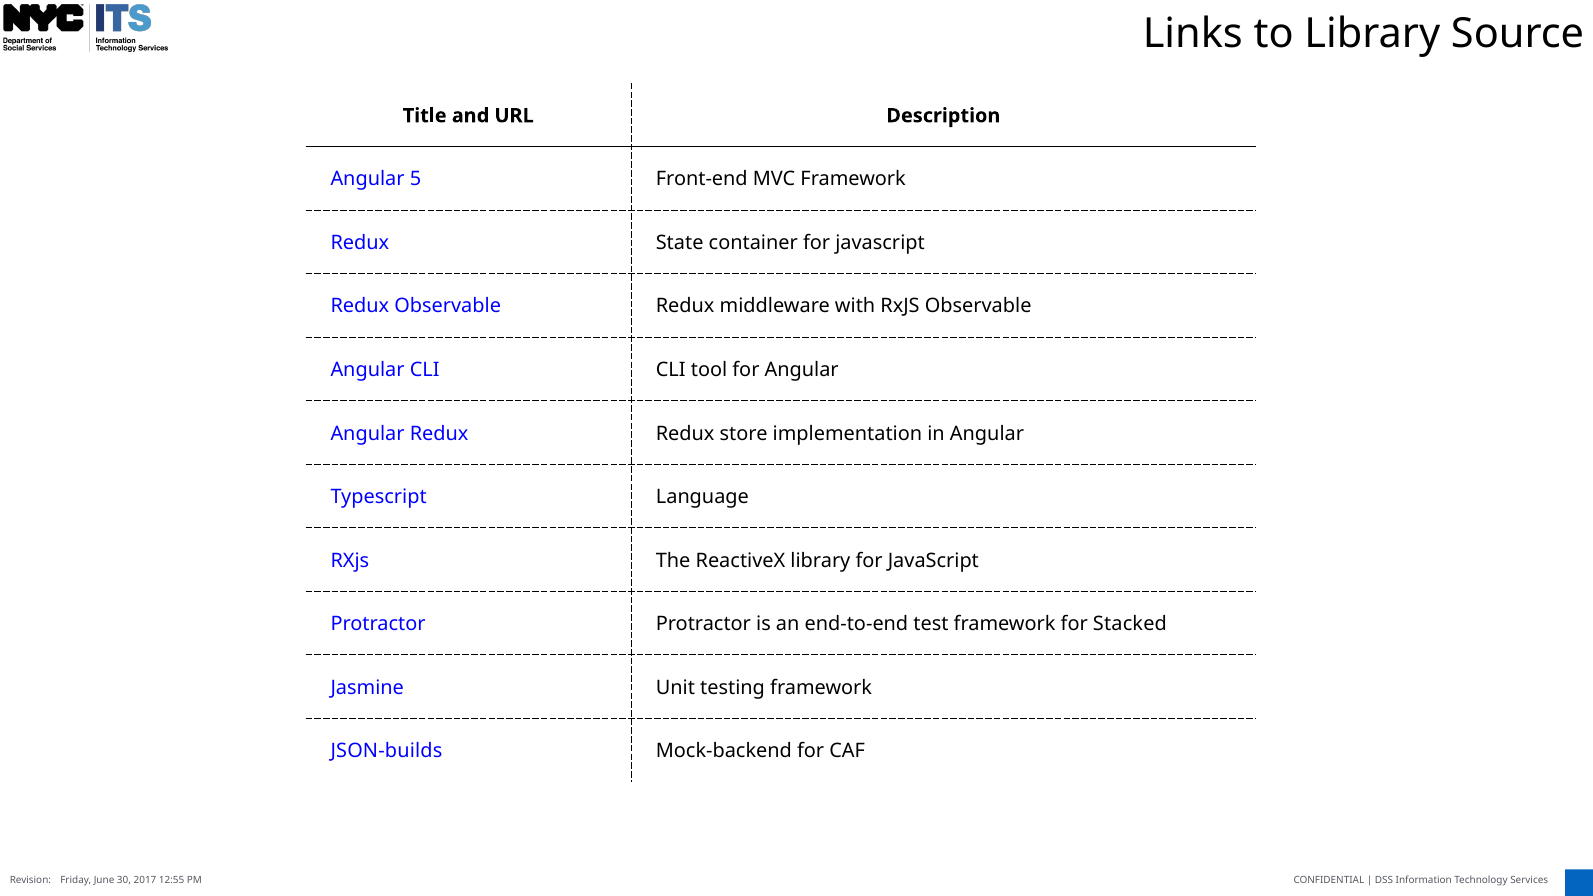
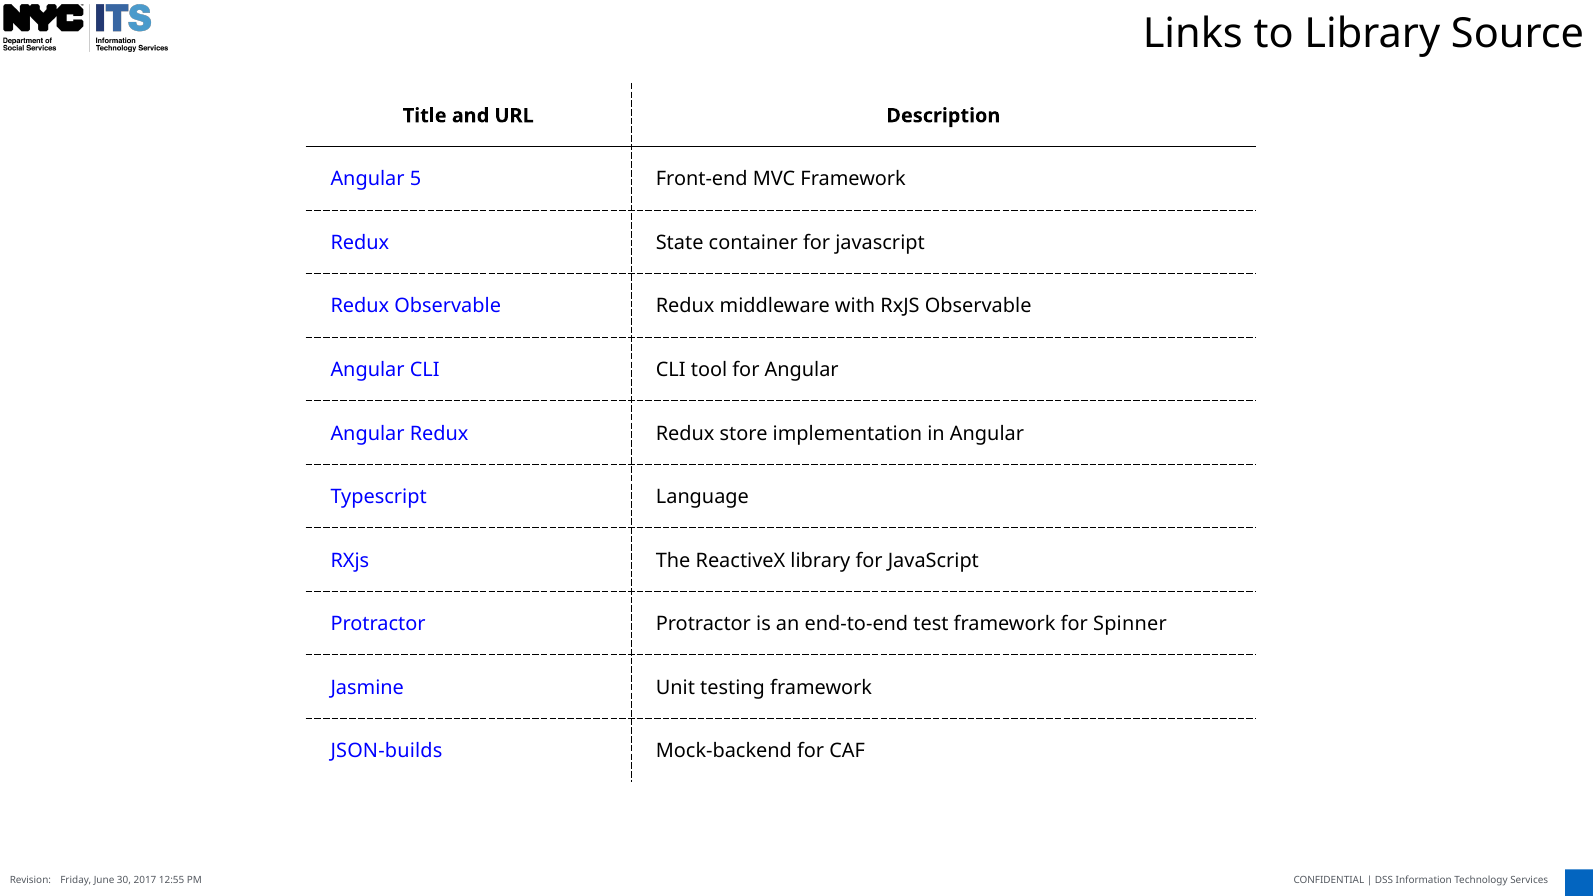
Stacked: Stacked -> Spinner (1130, 624)
